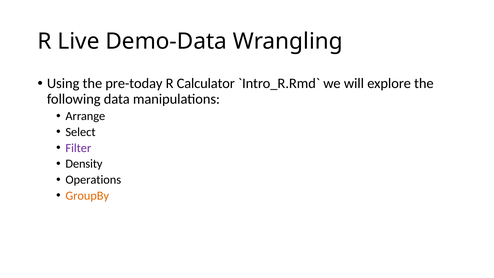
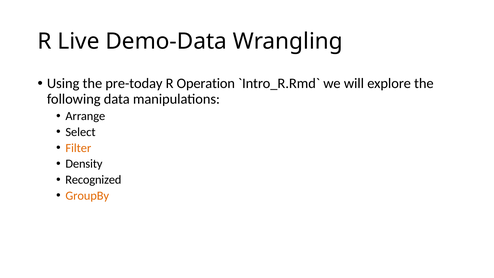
Calculator: Calculator -> Operation (206, 84)
Filter colour: purple -> orange (78, 148)
Operations: Operations -> Recognized (93, 180)
